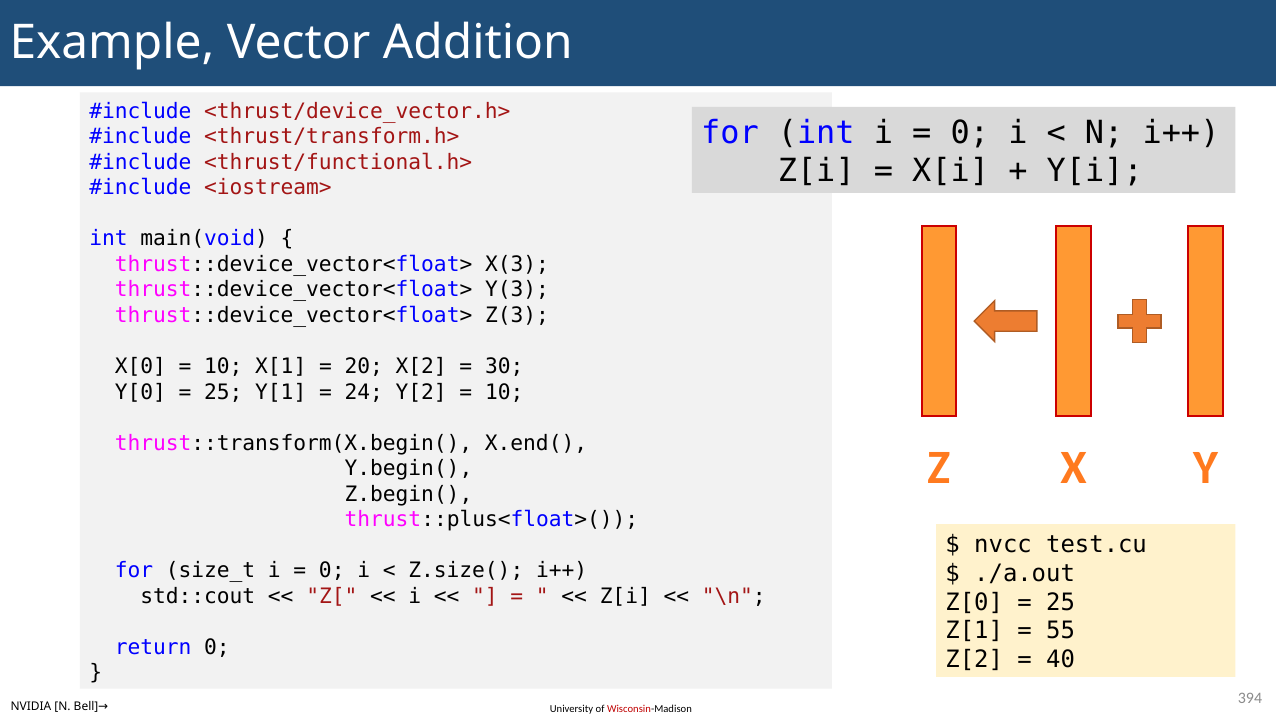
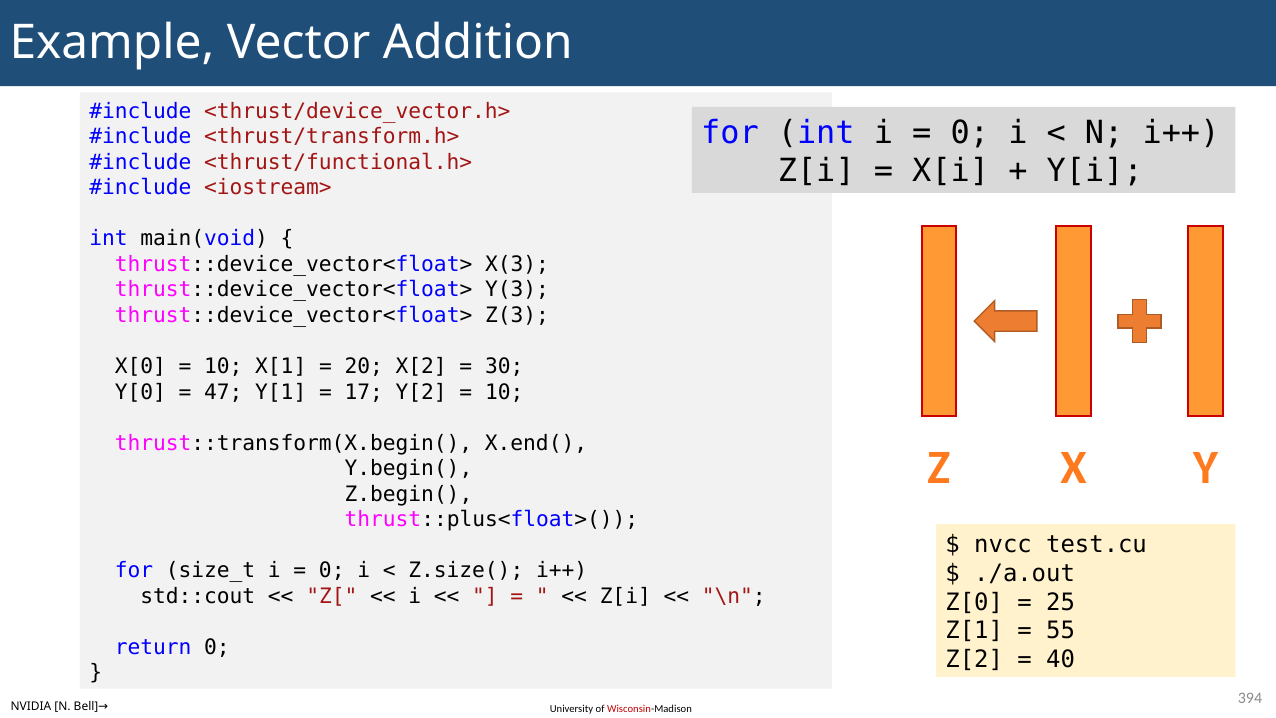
25: 25 -> 47 (223, 392)
24: 24 -> 17 (364, 392)
